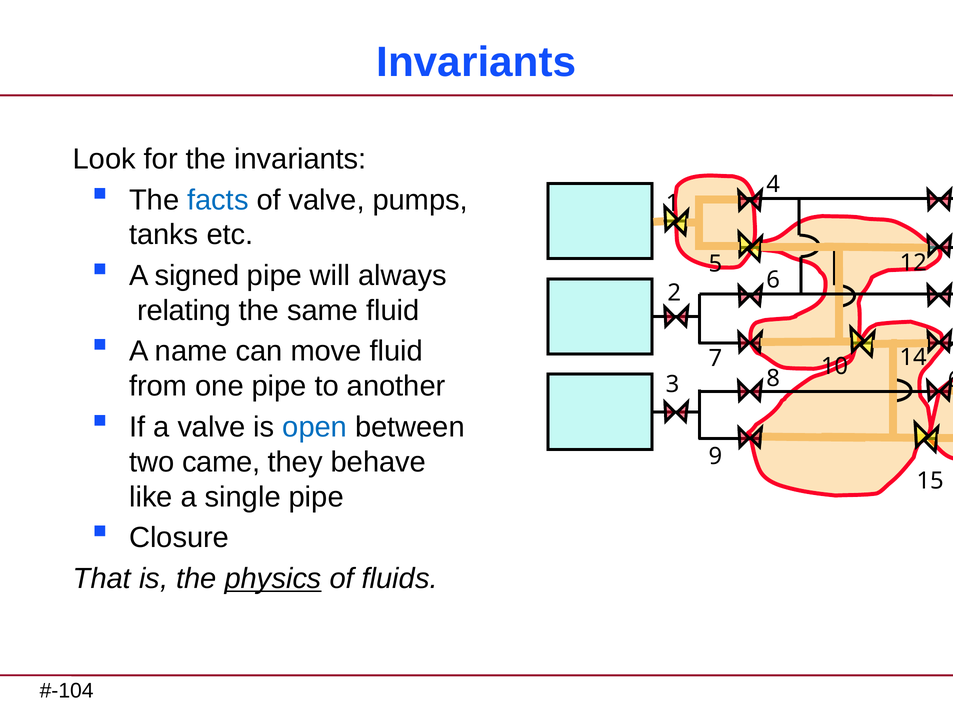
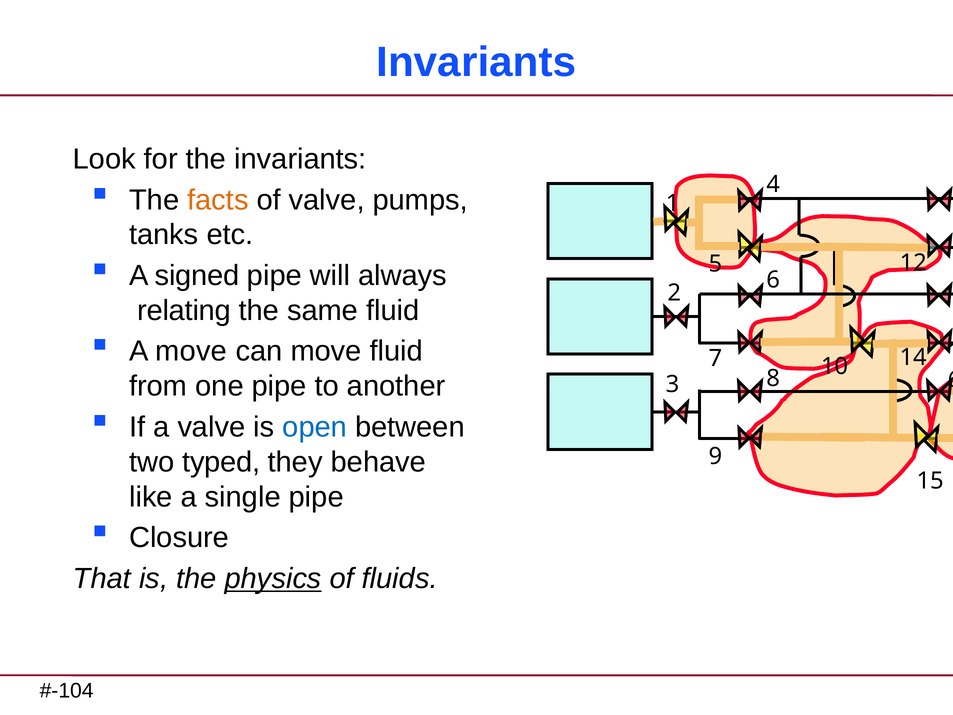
facts colour: blue -> orange (218, 200)
A name: name -> move (191, 351)
came: came -> typed (221, 462)
